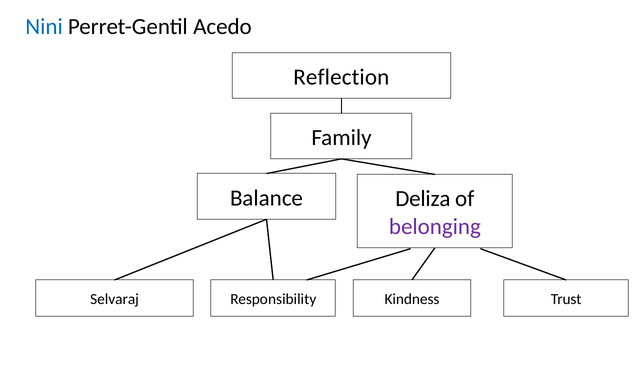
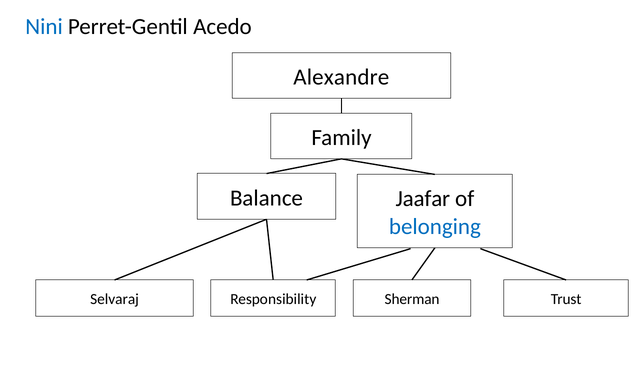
Reflection: Reflection -> Alexandre (341, 77)
Deliza: Deliza -> Jaafar (423, 199)
belonging colour: purple -> blue (435, 227)
Kindness: Kindness -> Sherman (412, 299)
